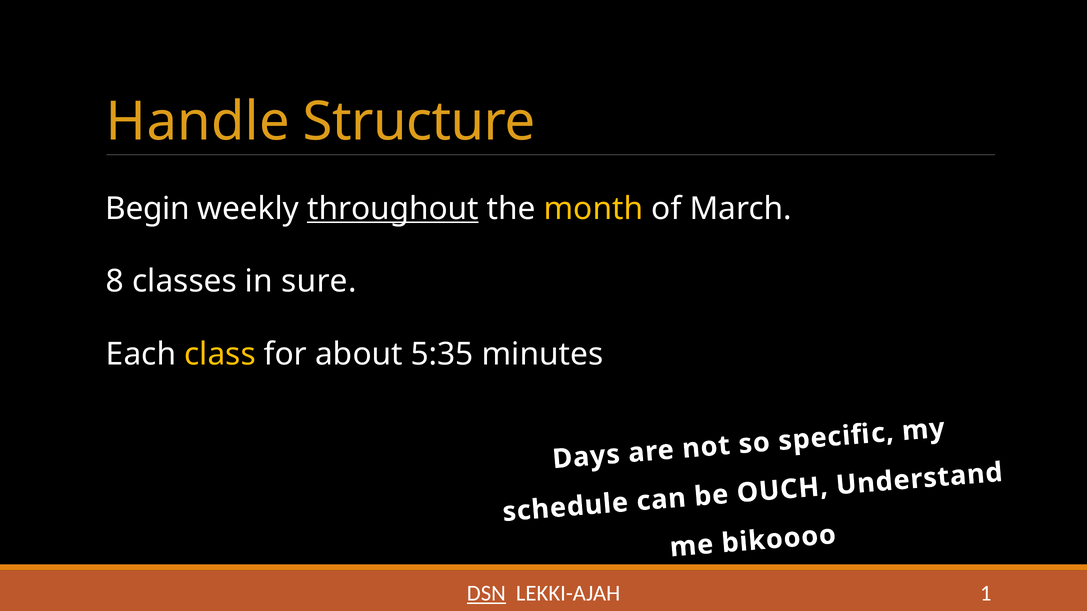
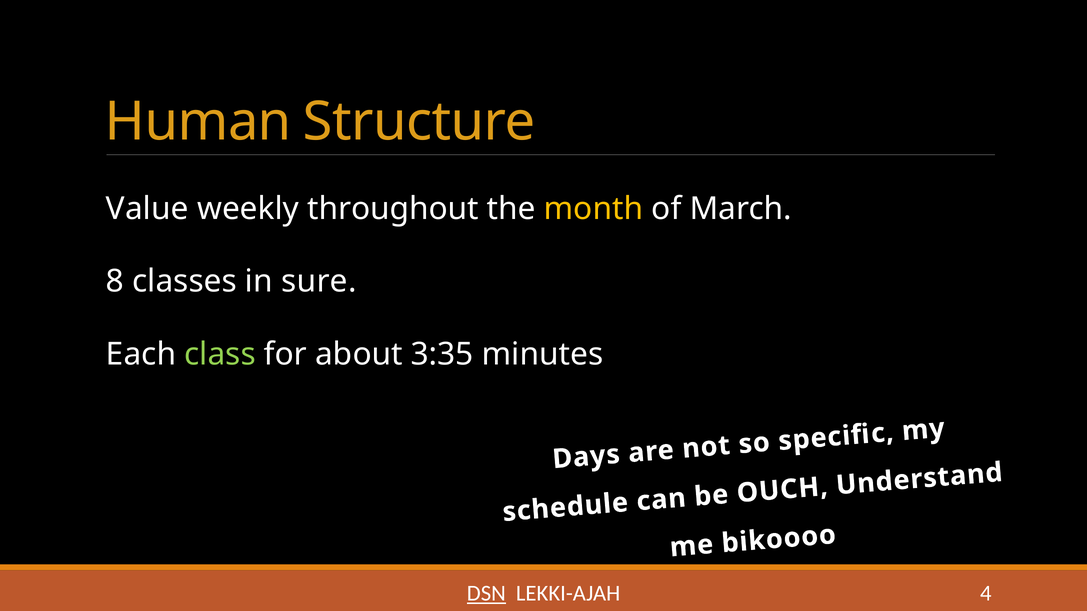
Handle: Handle -> Human (198, 122)
Begin: Begin -> Value (147, 209)
throughout underline: present -> none (393, 209)
class colour: yellow -> light green (220, 354)
5:35: 5:35 -> 3:35 (442, 354)
1: 1 -> 4 (986, 593)
